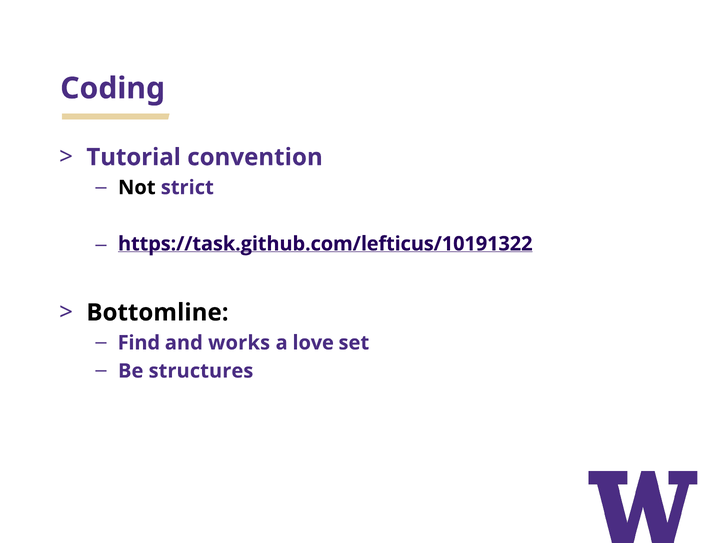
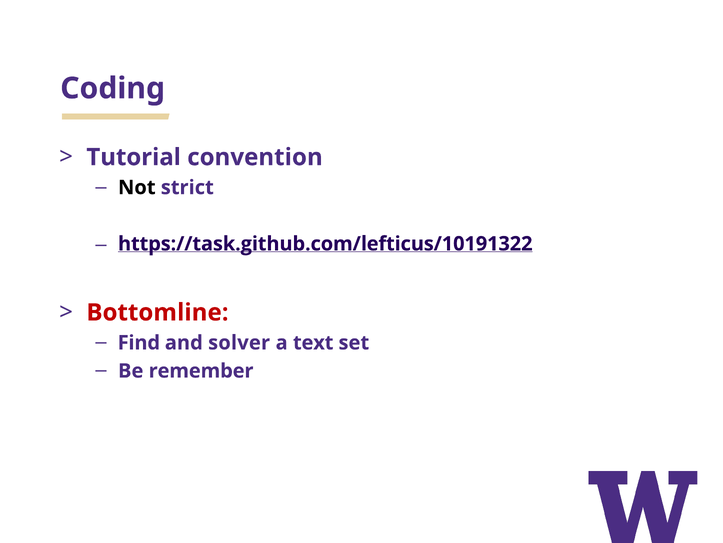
Bottomline colour: black -> red (157, 312)
works: works -> solver (239, 342)
love: love -> text (313, 342)
structures: structures -> remember (201, 370)
